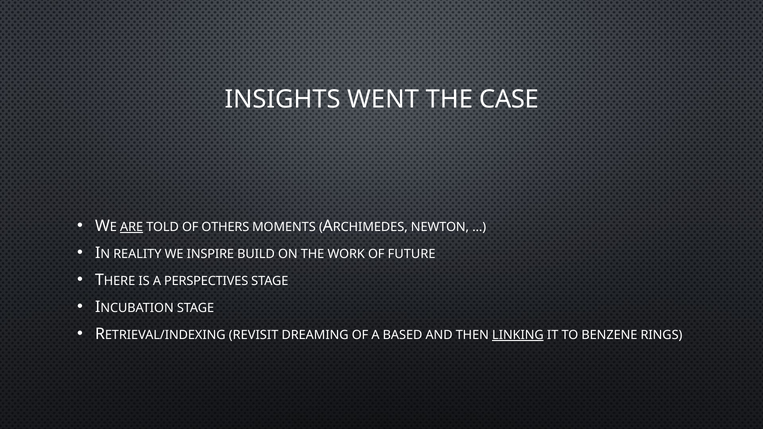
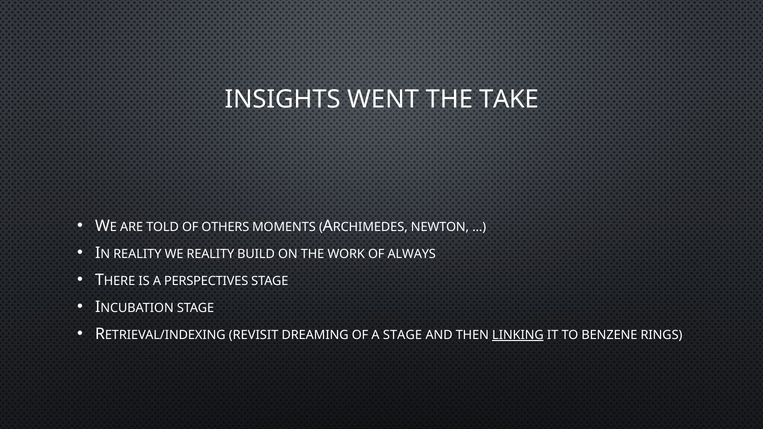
CASE: CASE -> TAKE (509, 100)
ARE underline: present -> none (132, 227)
WE INSPIRE: INSPIRE -> REALITY (210, 254)
FUTURE: FUTURE -> ALWAYS (412, 254)
A BASED: BASED -> STAGE (402, 335)
